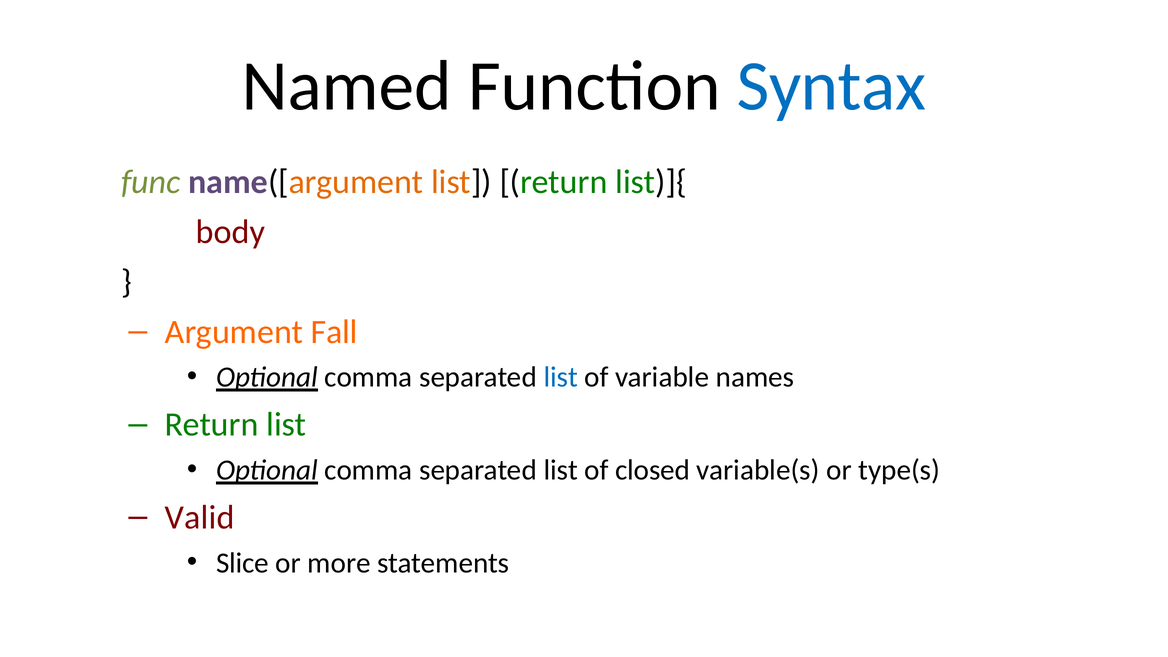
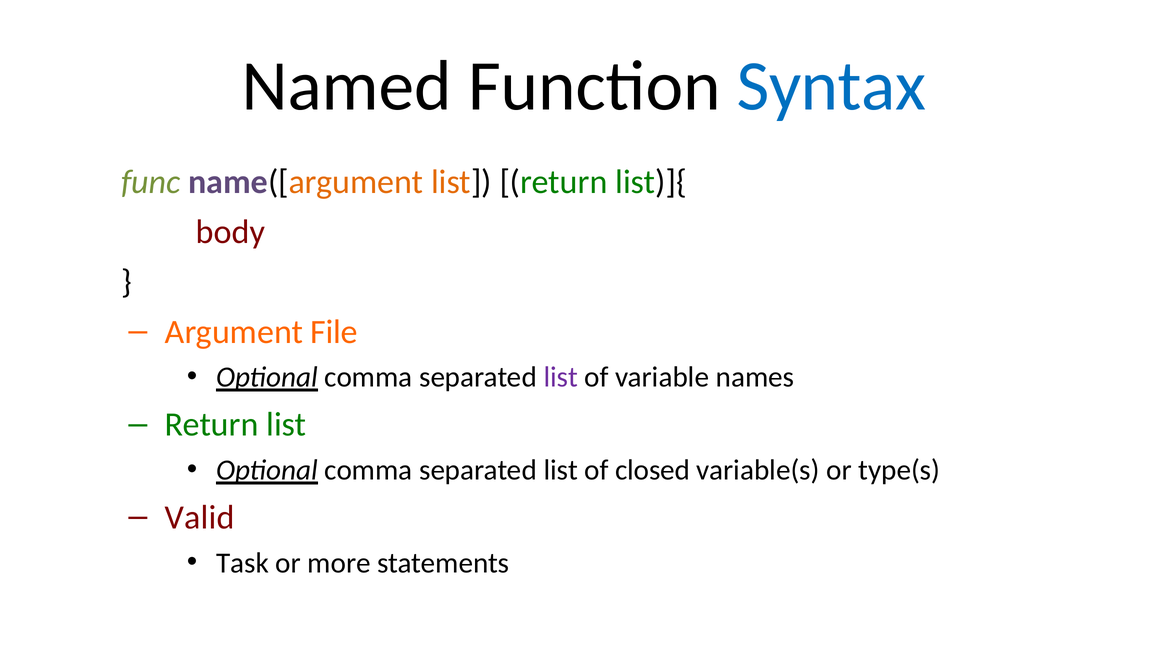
Fall: Fall -> File (334, 332)
list colour: blue -> purple (561, 377)
Slice: Slice -> Task (242, 563)
